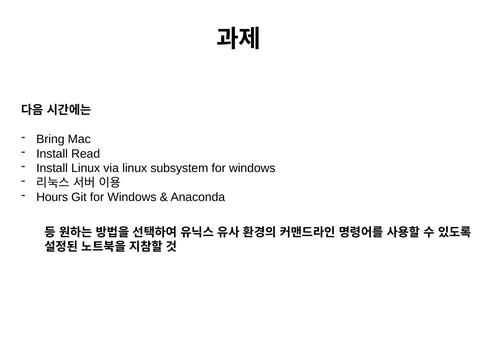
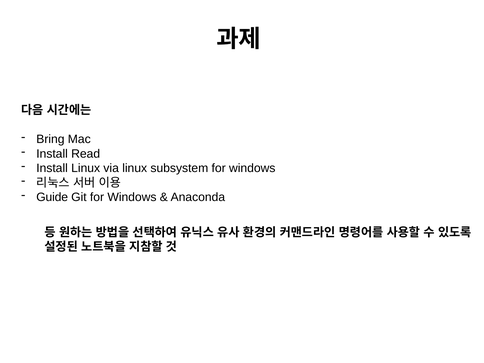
Hours: Hours -> Guide (52, 197)
